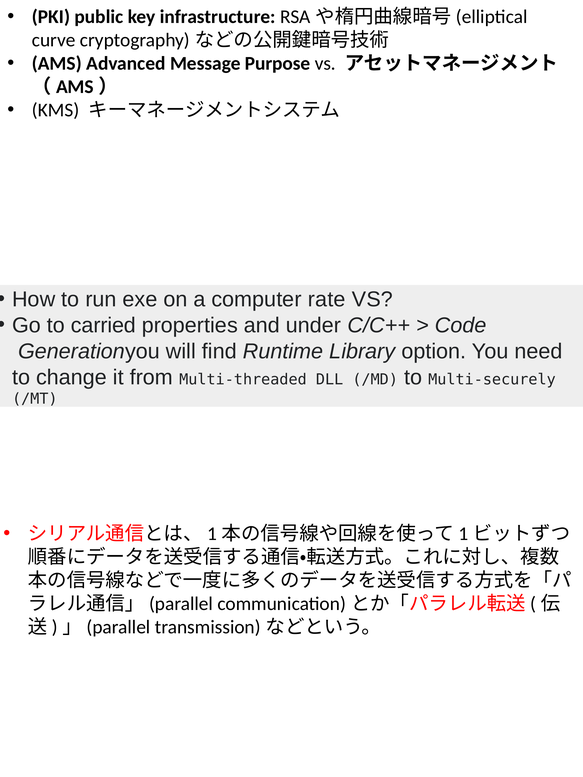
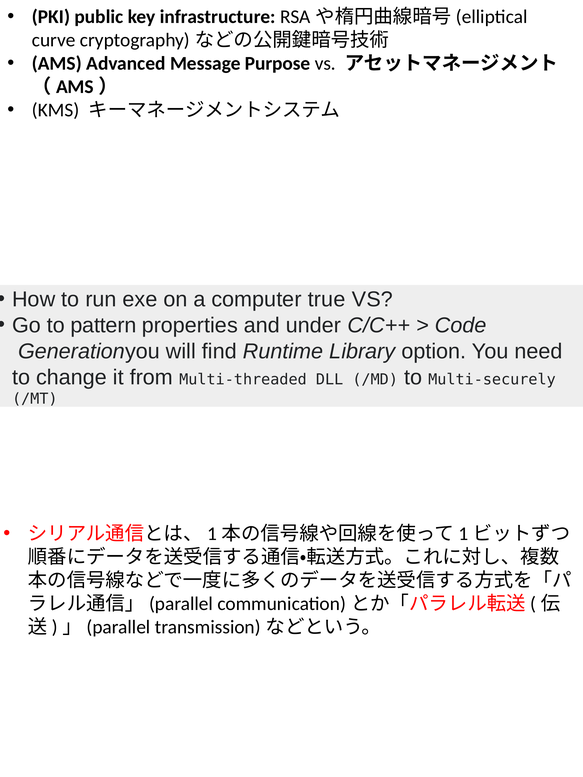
rate: rate -> true (327, 300)
carried: carried -> pattern (103, 326)
